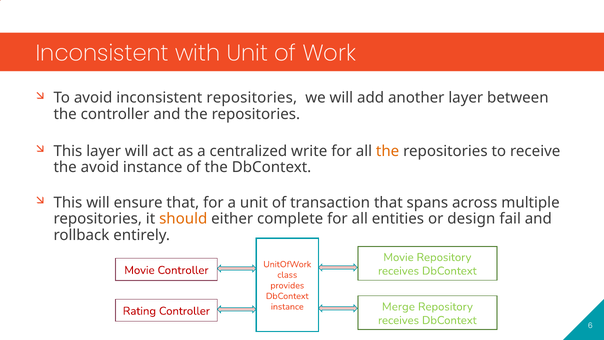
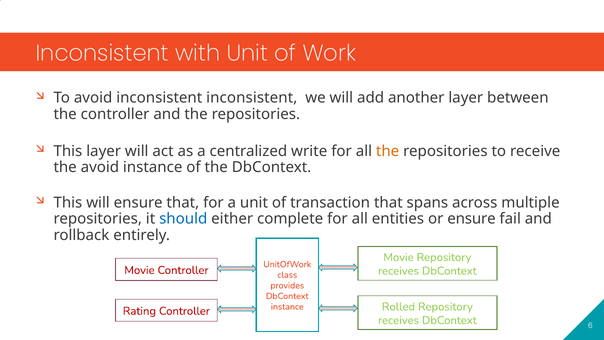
inconsistent repositories: repositories -> inconsistent (252, 98)
should colour: orange -> blue (183, 219)
or design: design -> ensure (471, 219)
Merge: Merge -> Rolled (398, 306)
